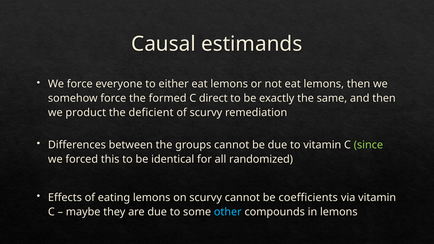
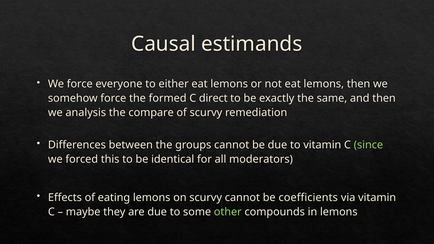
product: product -> analysis (86, 113)
deficient: deficient -> compare (151, 113)
randomized: randomized -> moderators (261, 159)
other colour: light blue -> light green (228, 212)
